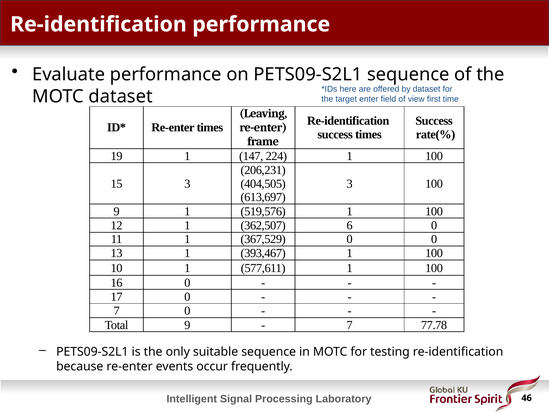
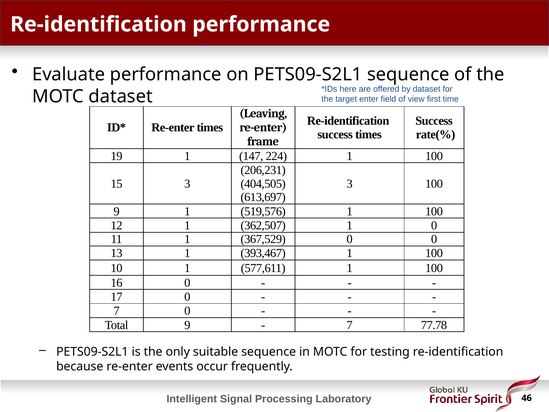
362,507 6: 6 -> 1 (350, 225)
